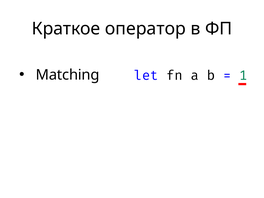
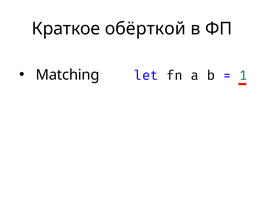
оператор: оператор -> обёрткой (145, 29)
